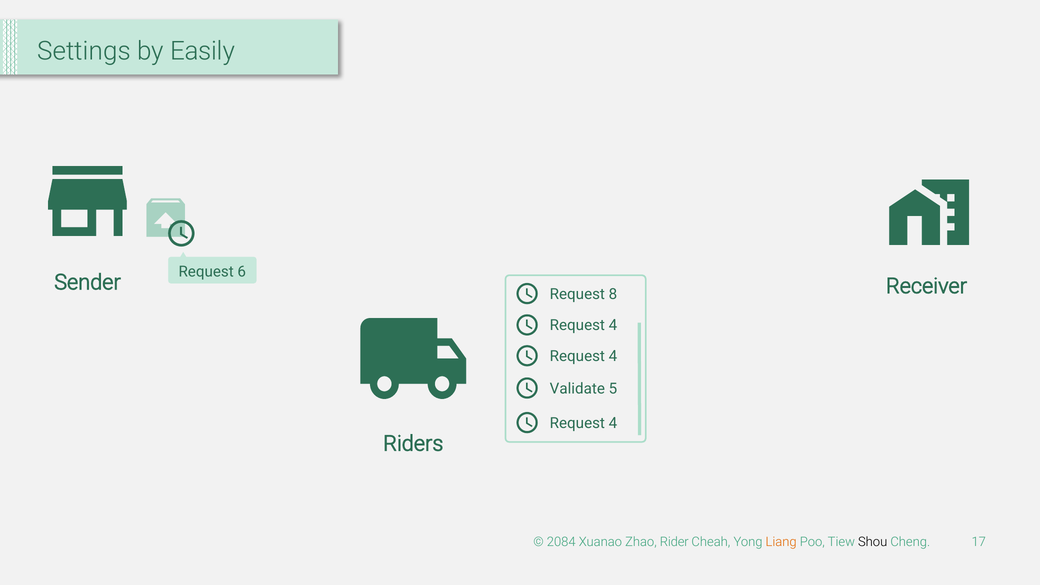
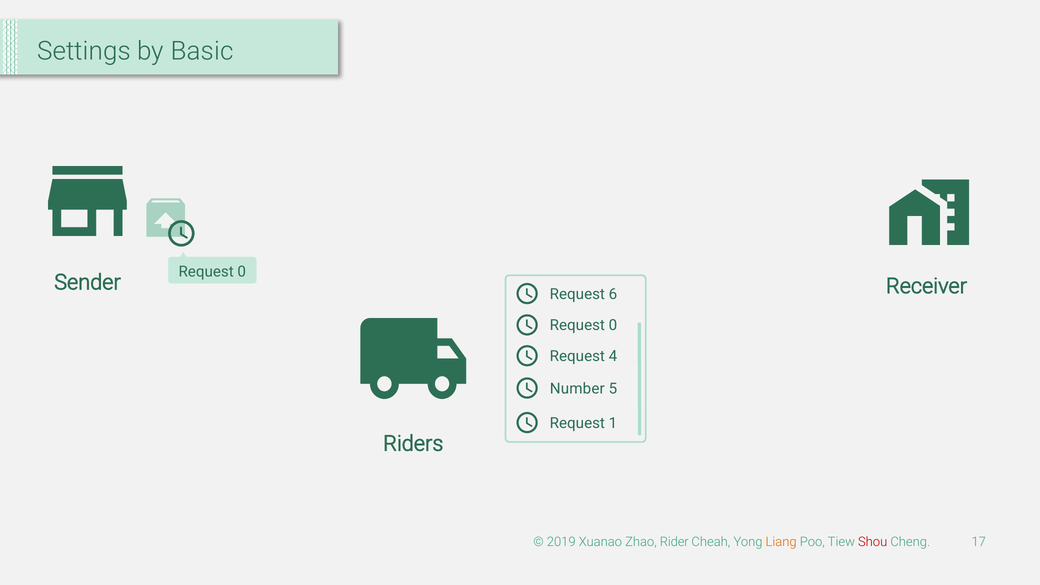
Easily: Easily -> Basic (202, 51)
6: 6 -> 0 (242, 272)
8: 8 -> 6 (613, 294)
4: 4 -> 0 (613, 325)
Validate: Validate -> Number (577, 388)
4: 4 -> 1 (613, 423)
2084: 2084 -> 2019 (561, 542)
Shou colour: black -> red (873, 542)
